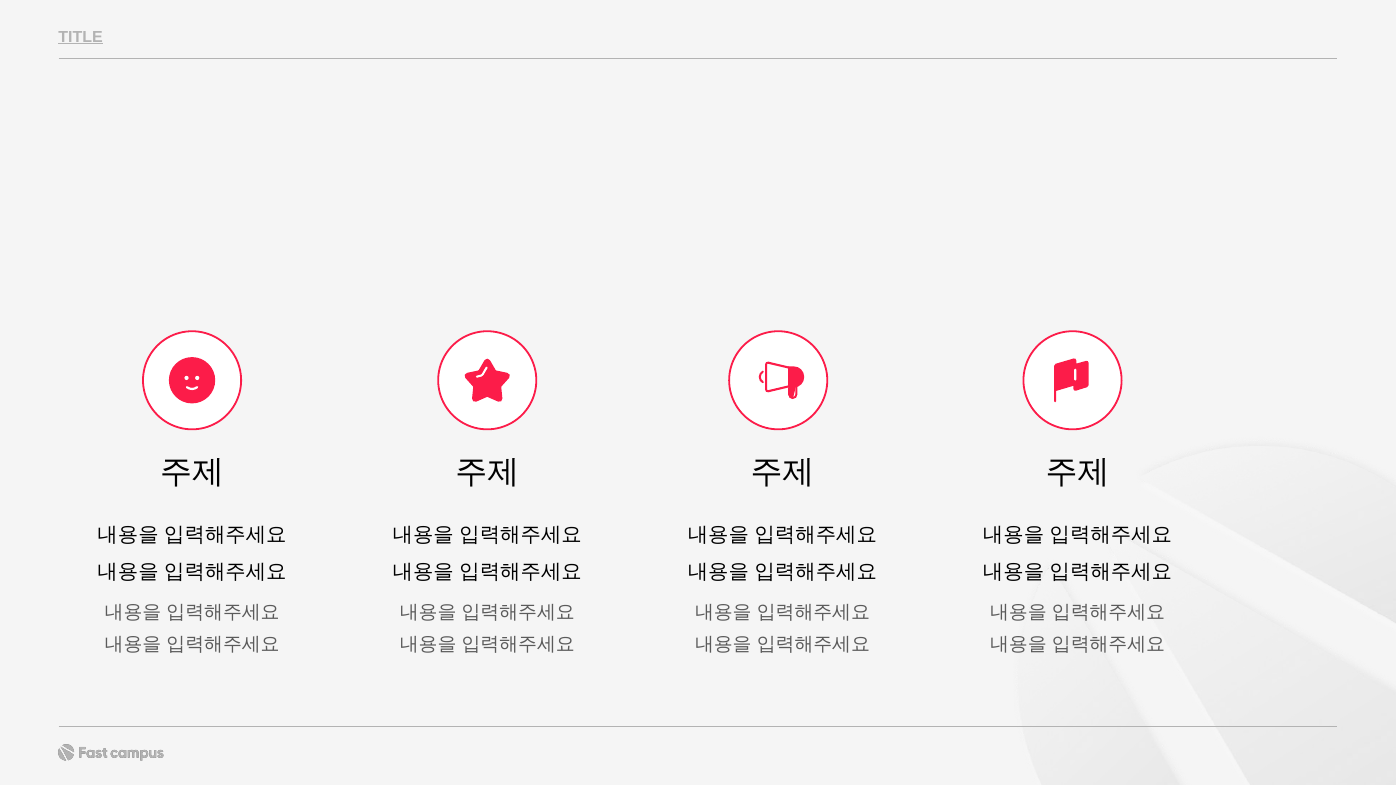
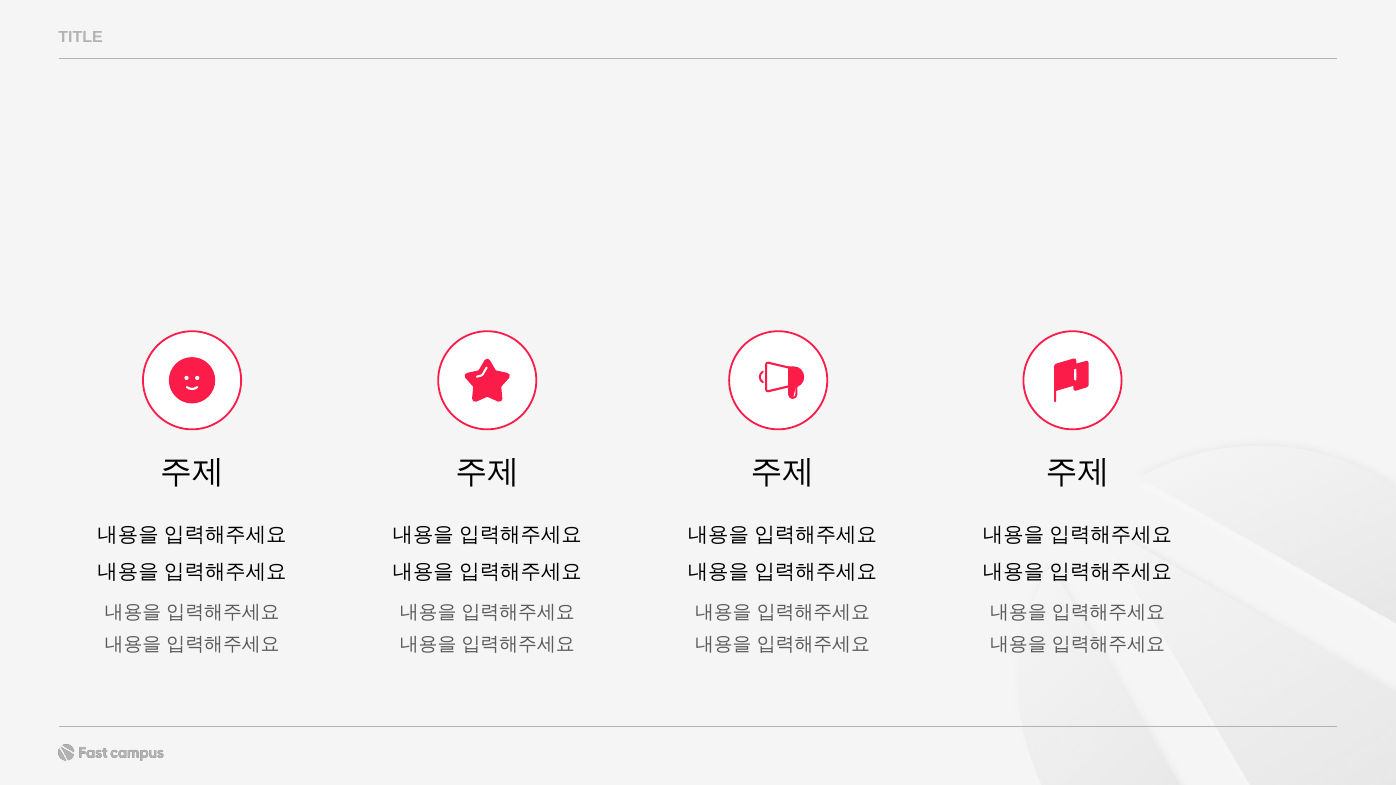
TITLE underline: present -> none (80, 37)
